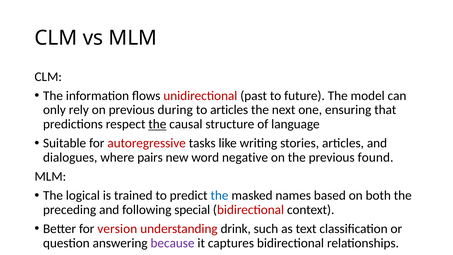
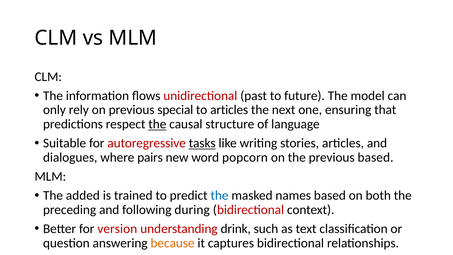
during: during -> special (175, 110)
tasks underline: none -> present (202, 143)
negative: negative -> popcorn (245, 157)
previous found: found -> based (376, 157)
logical: logical -> added (83, 195)
special: special -> during (192, 210)
because colour: purple -> orange (173, 243)
